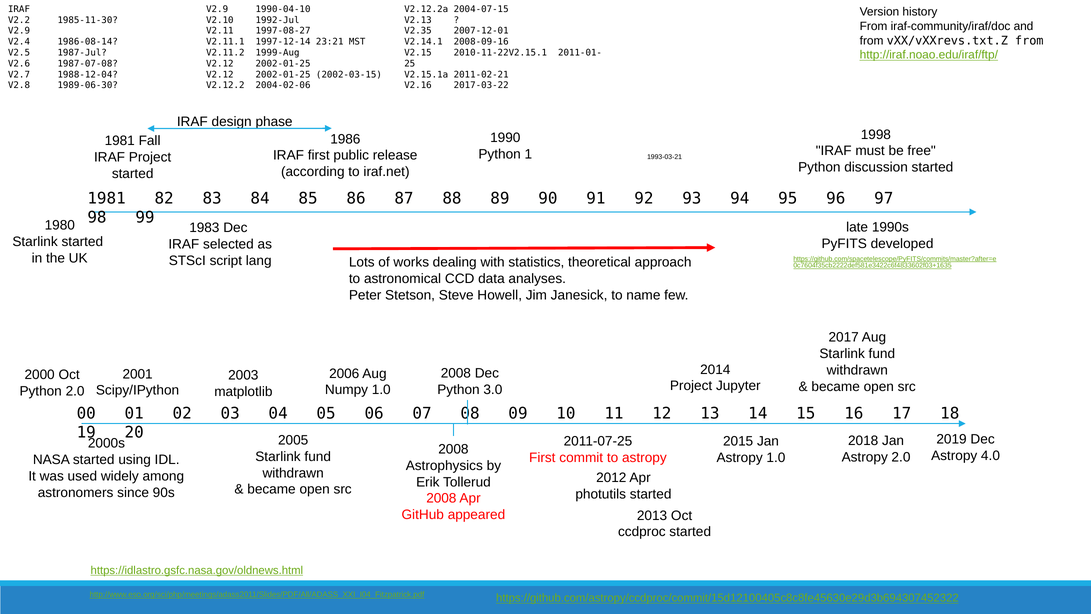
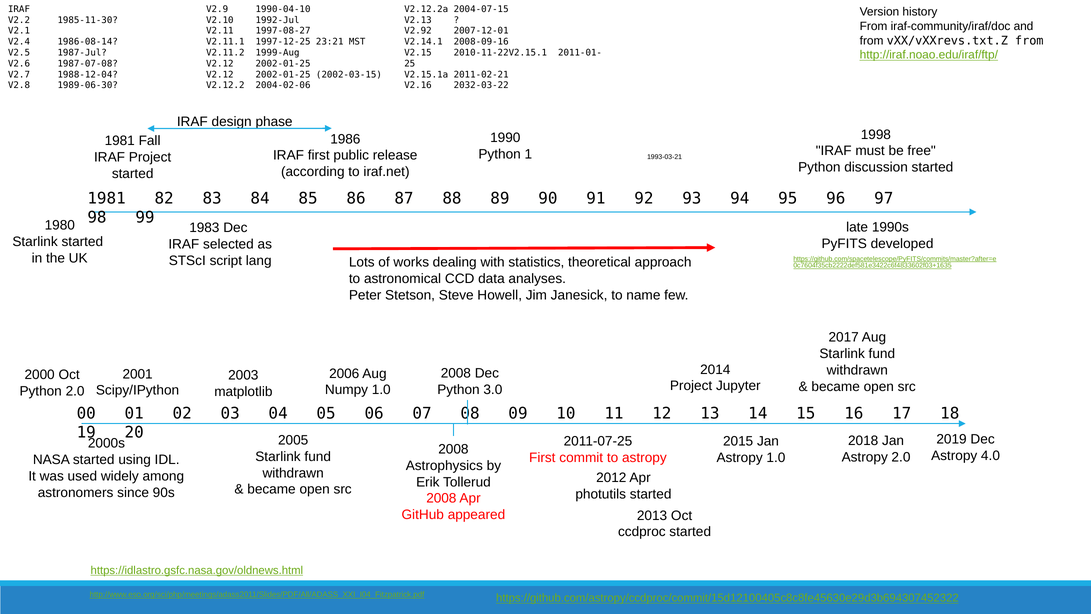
V2.9: V2.9 -> V2.1 (19, 31)
V2.35: V2.35 -> V2.92 (418, 31)
1997-12-14: 1997-12-14 -> 1997-12-25 (283, 42)
2017-03-22: 2017-03-22 -> 2032-03-22 (481, 85)
